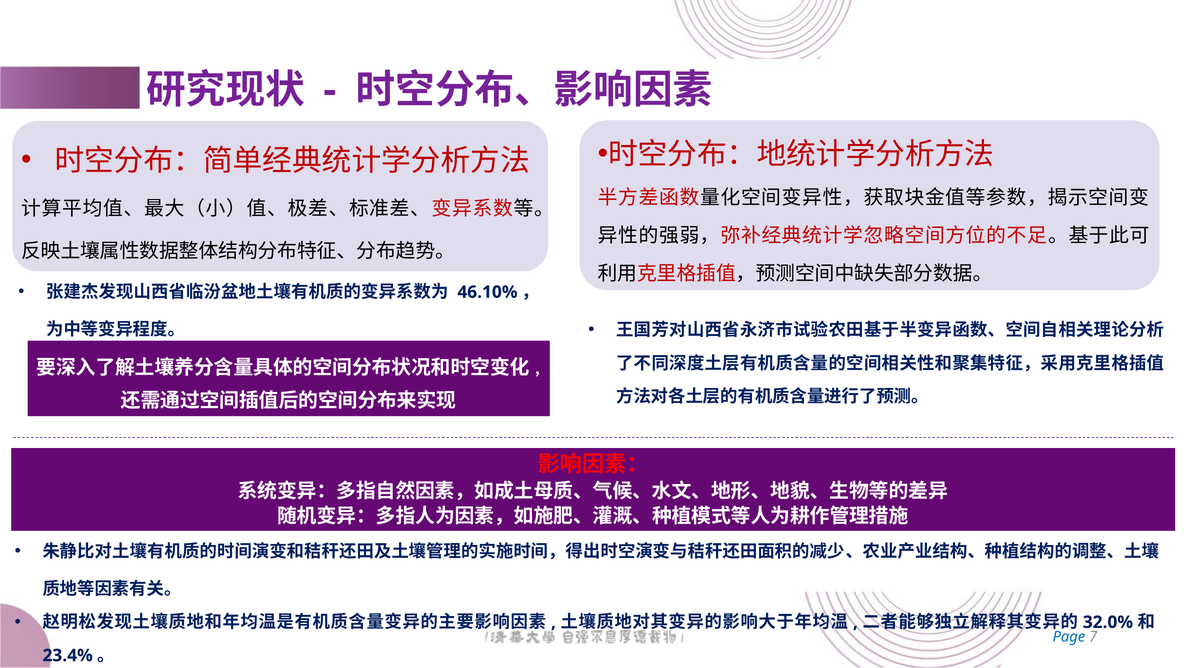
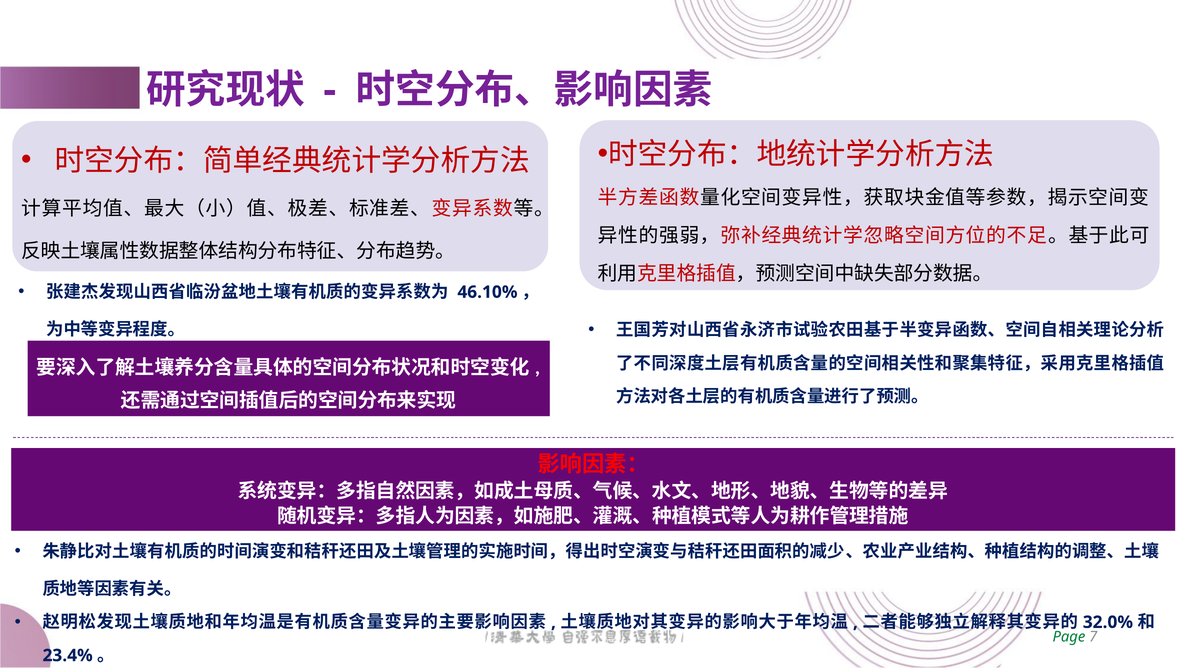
Page colour: blue -> green (1069, 637)
